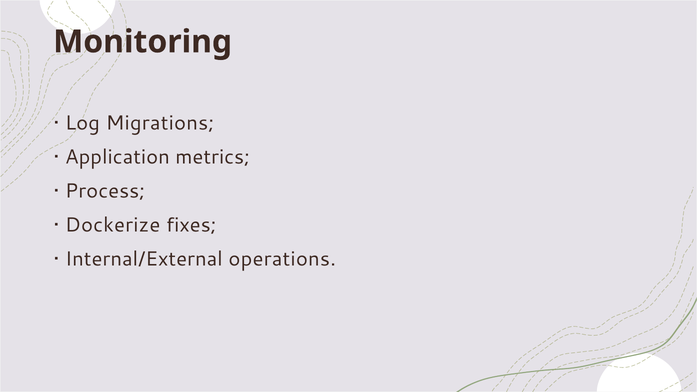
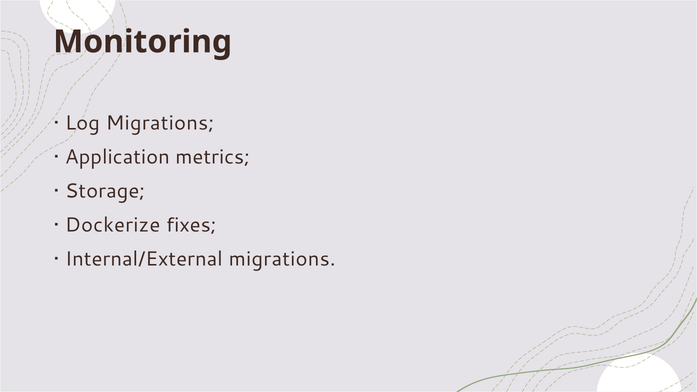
Process: Process -> Storage (105, 191)
Internal/External operations: operations -> migrations (282, 259)
